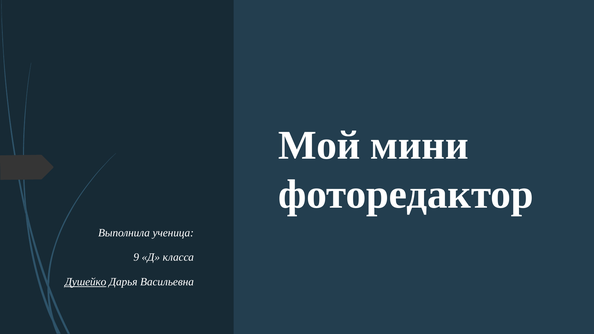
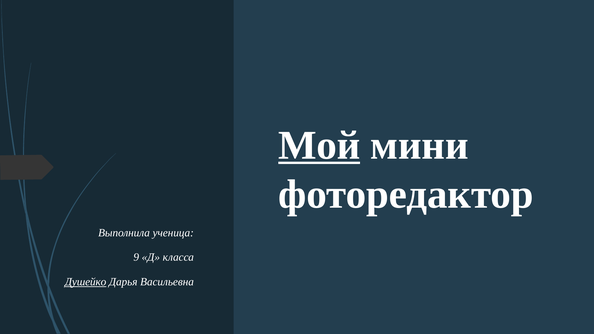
Мой underline: none -> present (319, 145)
